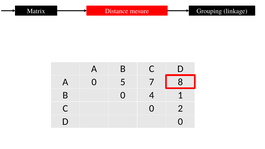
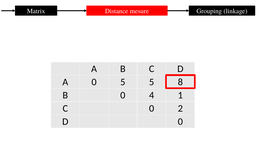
5 7: 7 -> 5 (152, 82)
